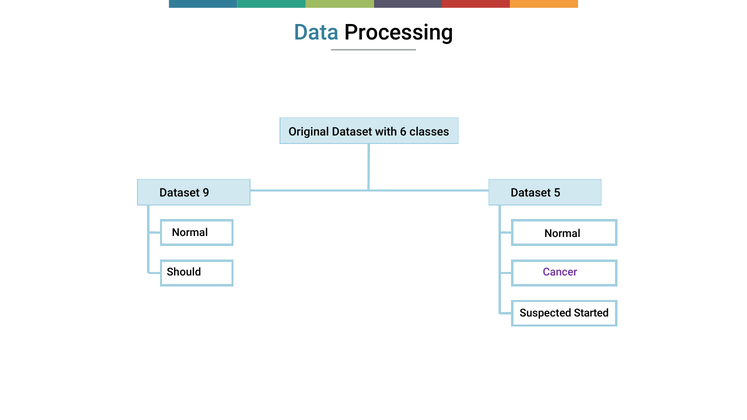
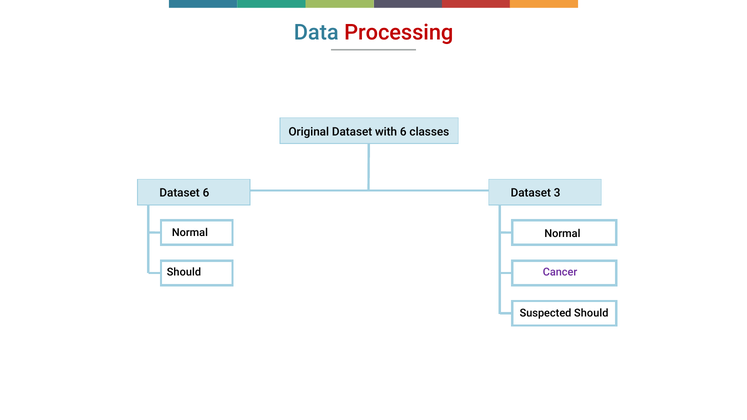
Processing colour: black -> red (399, 33)
Dataset 9: 9 -> 6 (206, 193)
5: 5 -> 3 (557, 193)
Suspected Started: Started -> Should (591, 314)
